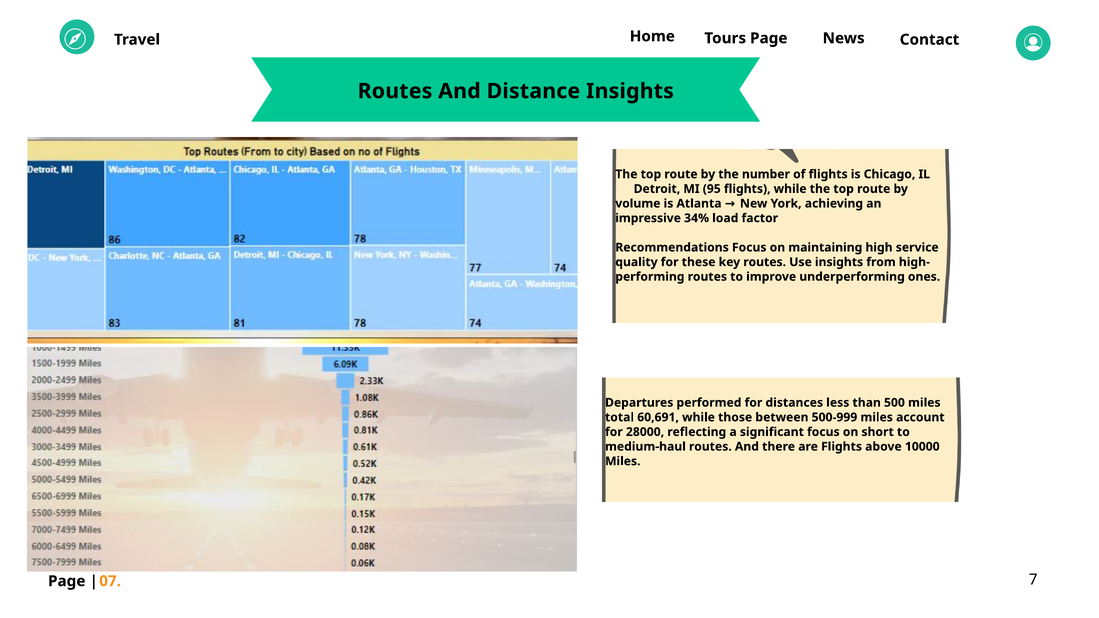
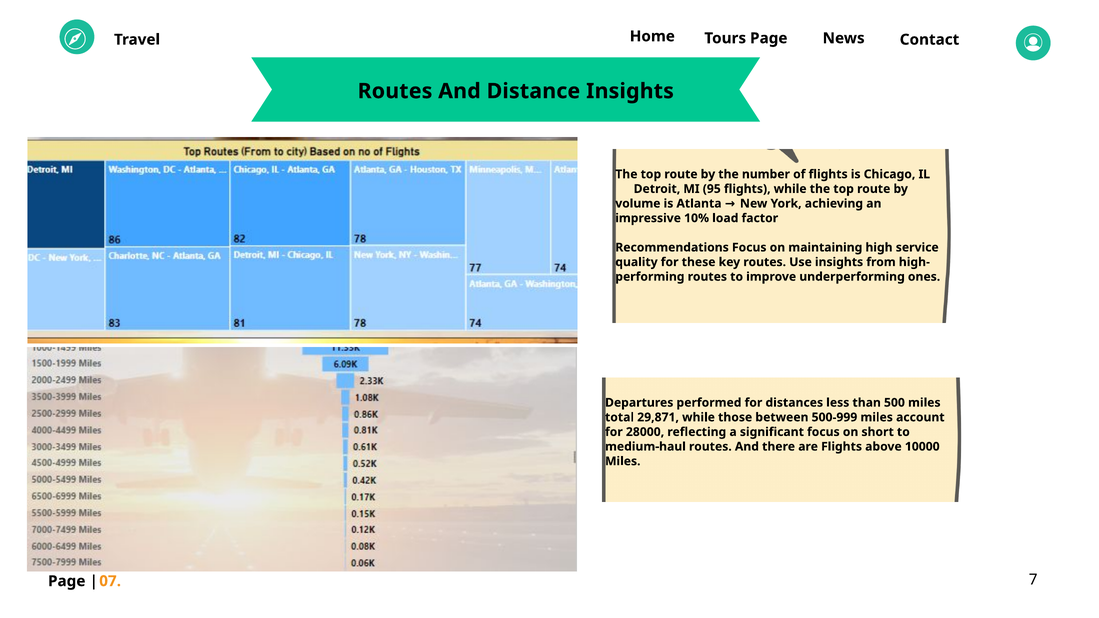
34%: 34% -> 10% (697, 218)
60,691: 60,691 -> 29,871 (658, 417)
